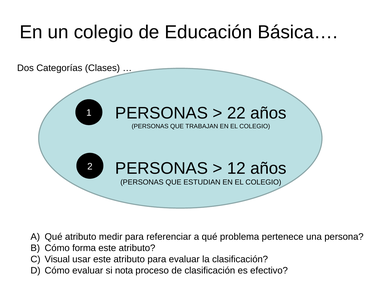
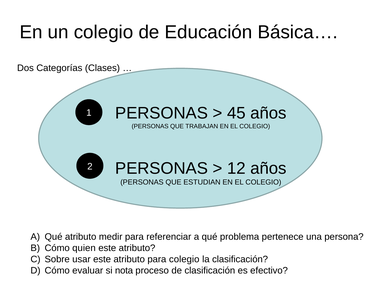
22: 22 -> 45 (236, 113)
forma: forma -> quien (84, 248)
Visual: Visual -> Sobre (57, 259)
para evaluar: evaluar -> colegio (184, 259)
